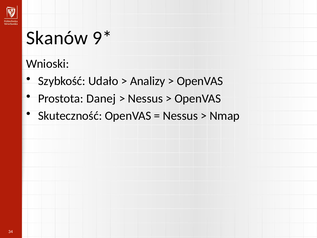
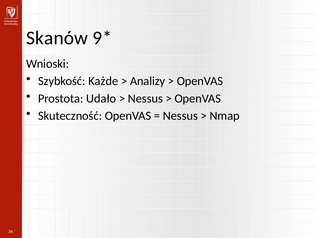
Udało: Udało -> Każde (103, 81)
Danej: Danej -> Udało (101, 98)
